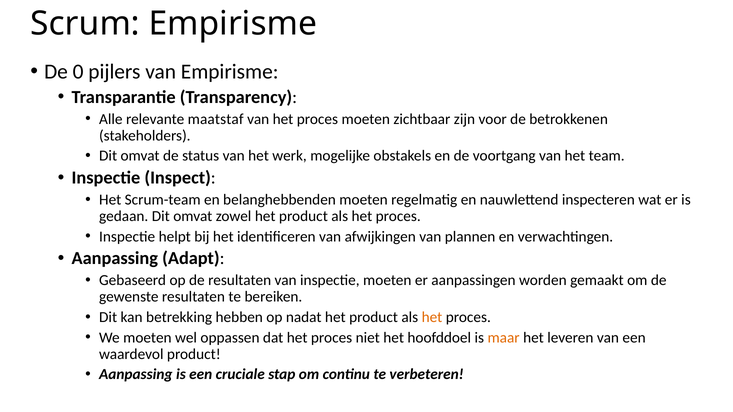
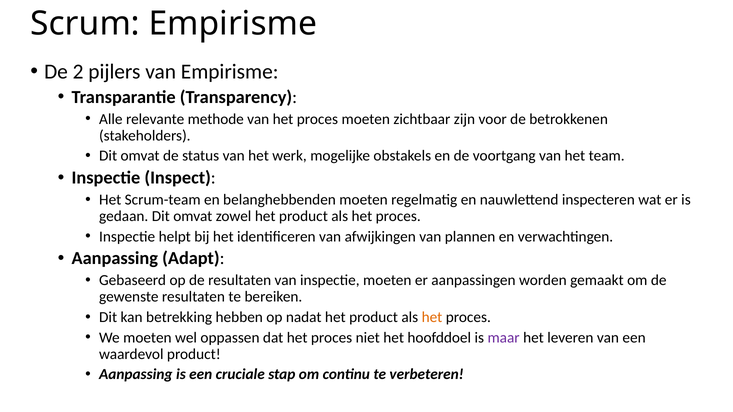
0: 0 -> 2 (78, 72)
maatstaf: maatstaf -> methode (216, 119)
maar colour: orange -> purple (504, 338)
